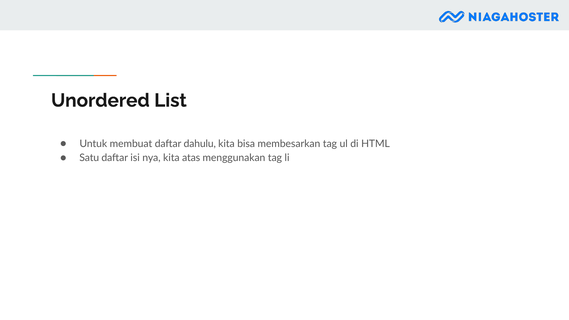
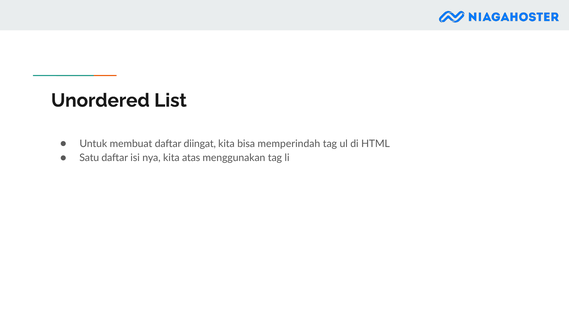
dahulu: dahulu -> diingat (200, 144)
membesarkan: membesarkan -> memperindah (289, 144)
